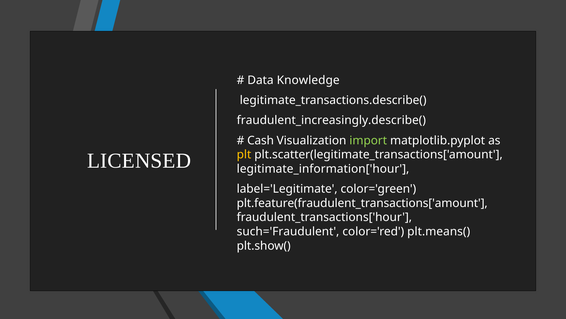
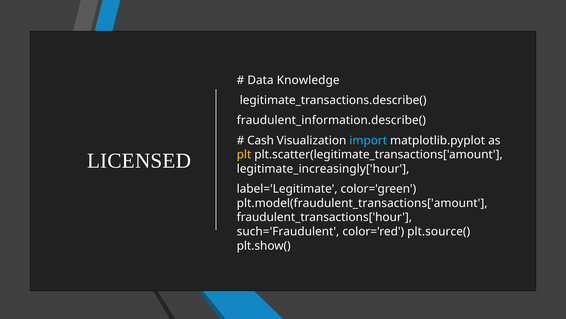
fraudulent_increasingly.describe(: fraudulent_increasingly.describe( -> fraudulent_information.describe( (331, 120)
import colour: light green -> light blue (368, 140)
legitimate_information['hour: legitimate_information['hour -> legitimate_increasingly['hour (323, 169)
plt.feature(fraudulent_transactions['amount: plt.feature(fraudulent_transactions['amount -> plt.model(fraudulent_transactions['amount (362, 203)
plt.means(: plt.means( -> plt.source( (439, 231)
